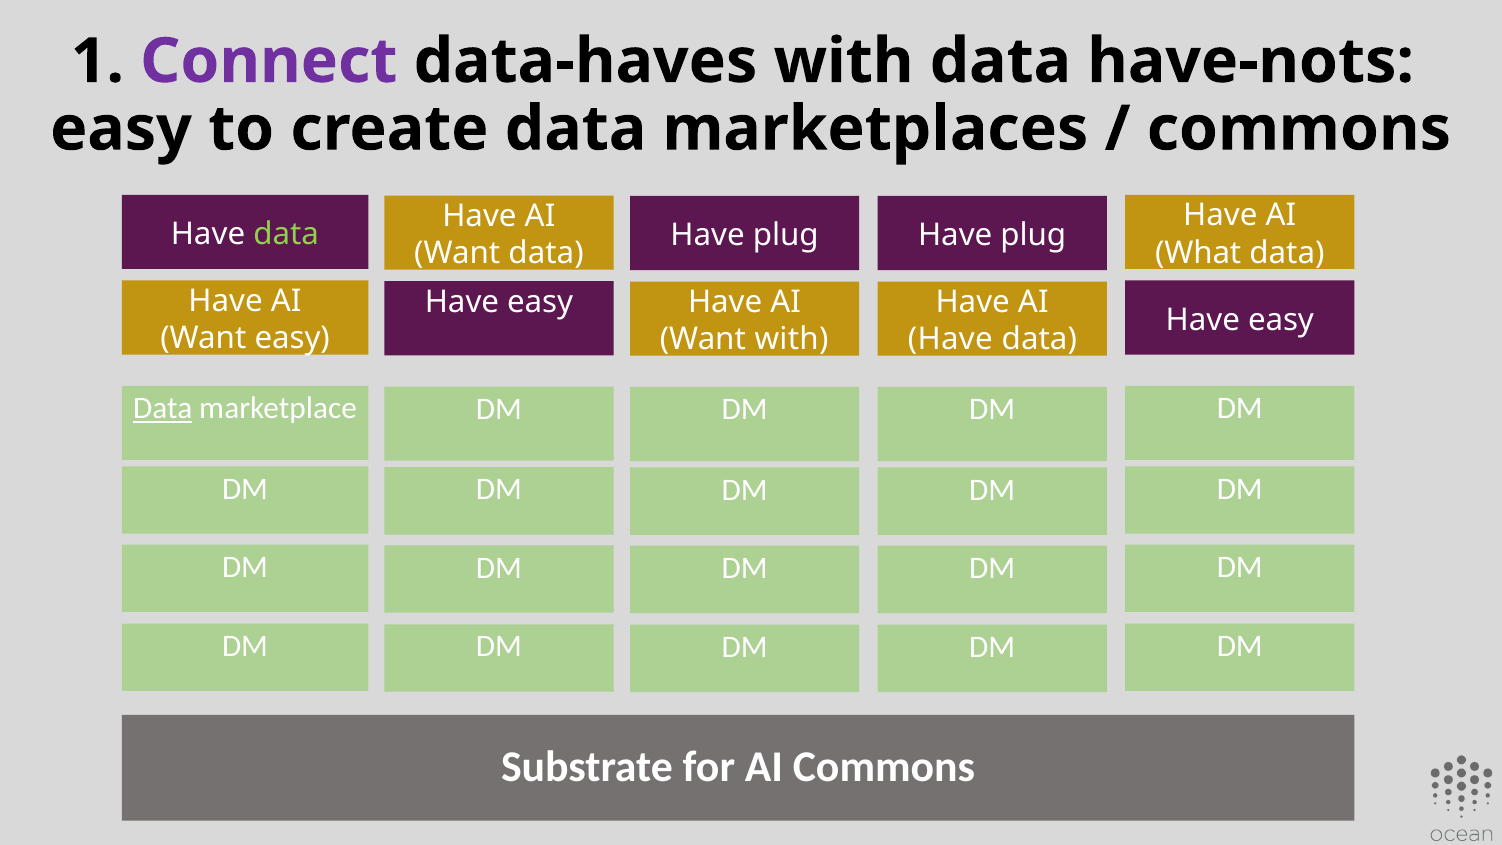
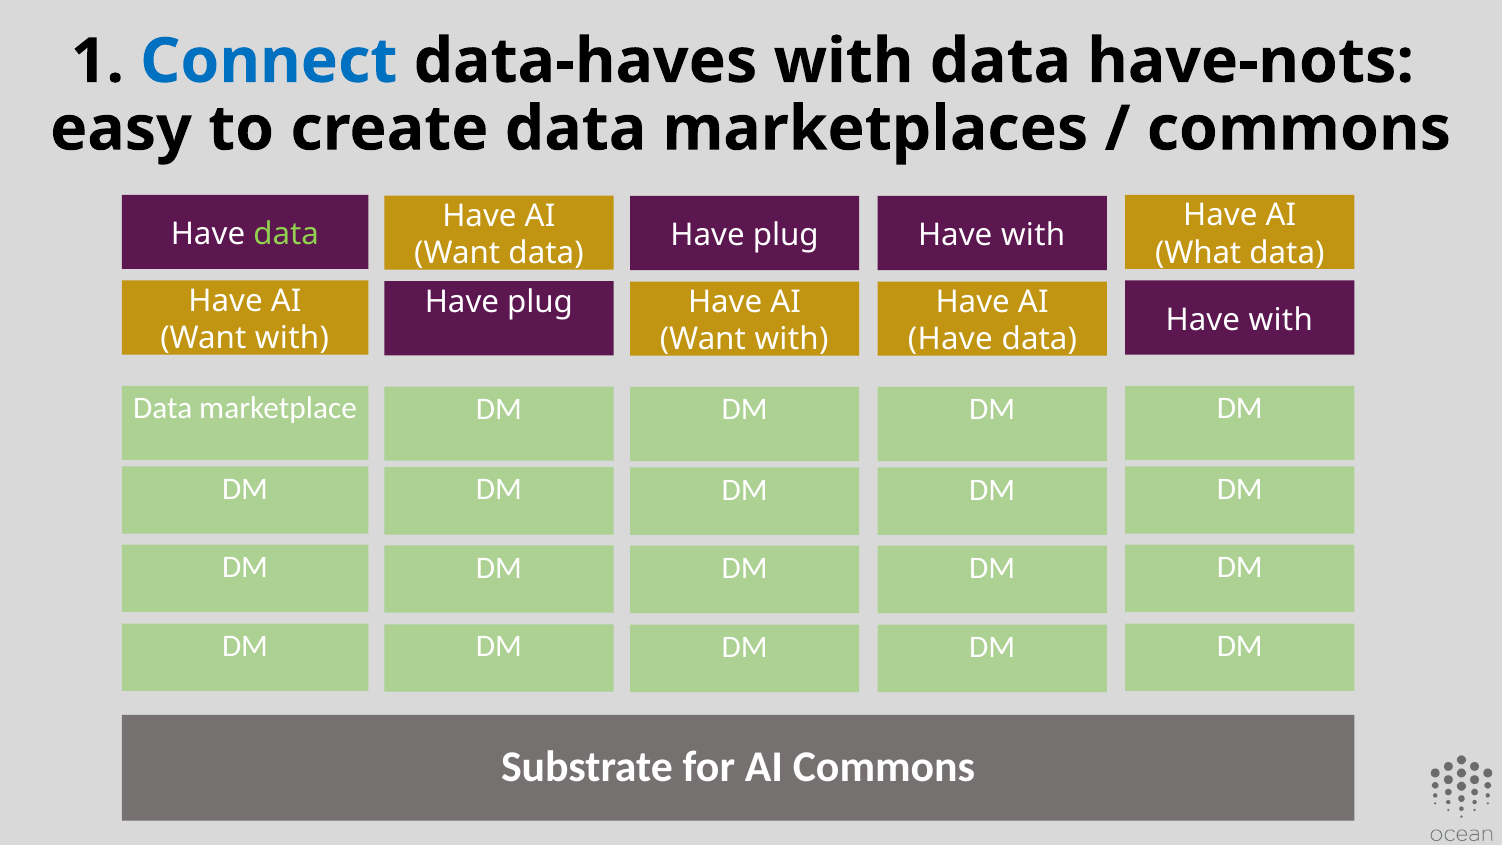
Connect colour: purple -> blue (269, 61)
plug: plug -> with (1033, 235)
easy: easy -> plug (540, 302)
easy: easy -> with (1281, 320)
easy: easy -> with (292, 338)
Data underline: present -> none (163, 408)
